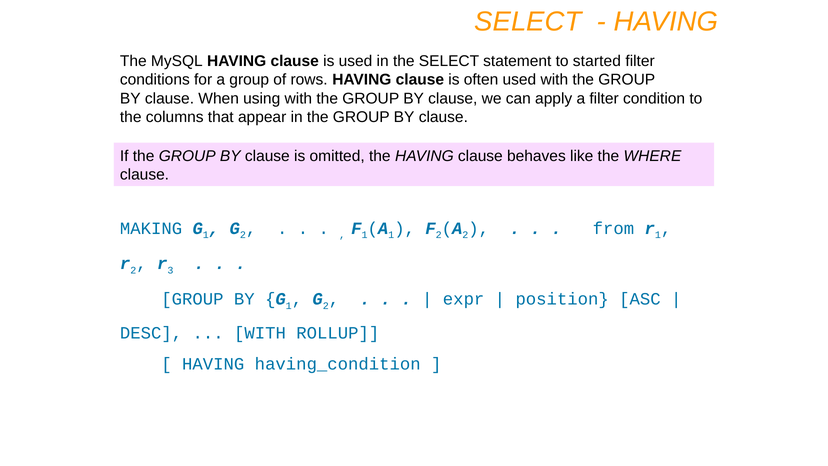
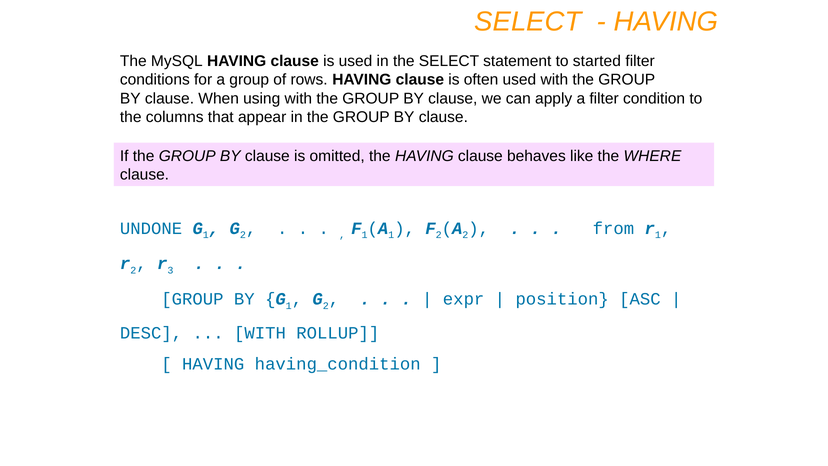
MAKING: MAKING -> UNDONE (151, 228)
